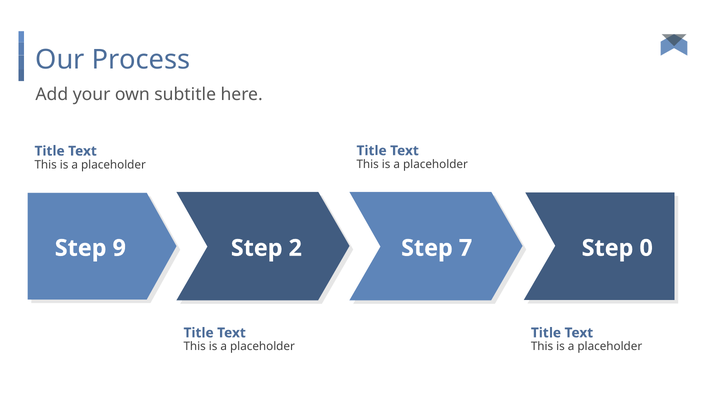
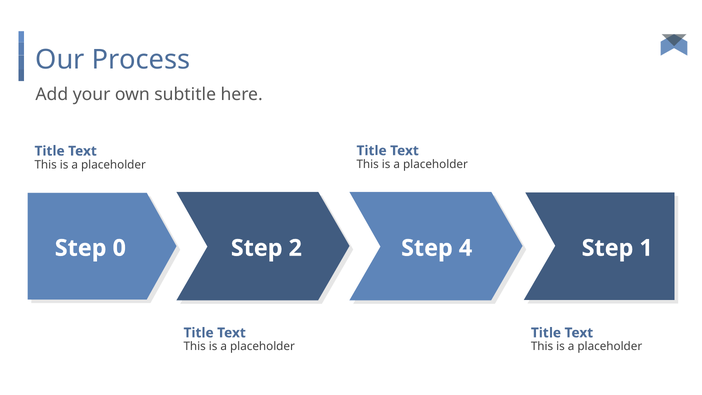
9: 9 -> 0 (119, 248)
7: 7 -> 4 (466, 248)
0: 0 -> 1 (646, 248)
